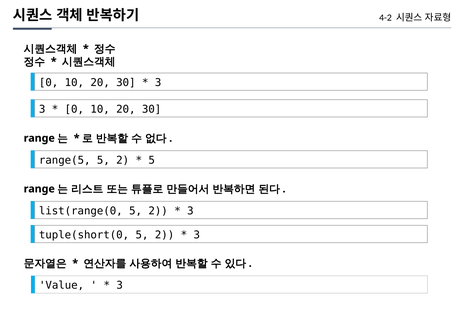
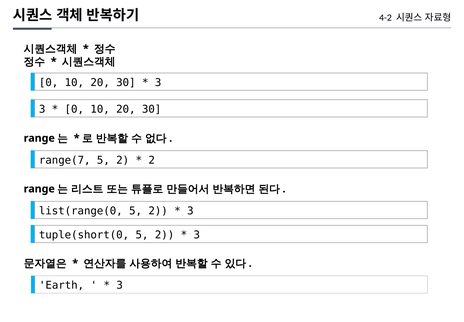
range(5: range(5 -> range(7 (65, 160)
5: 5 -> 2 (152, 160)
Value: Value -> Earth (62, 285)
